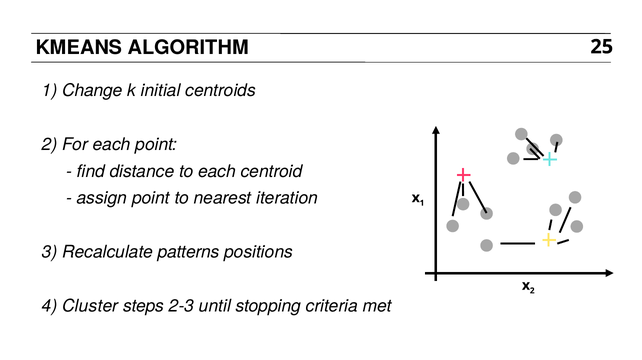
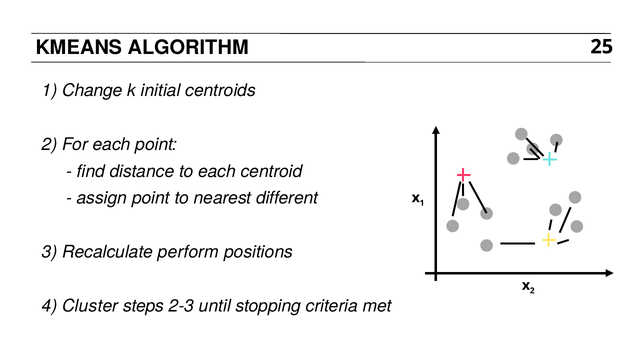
iteration: iteration -> different (287, 199)
patterns: patterns -> perform (188, 253)
